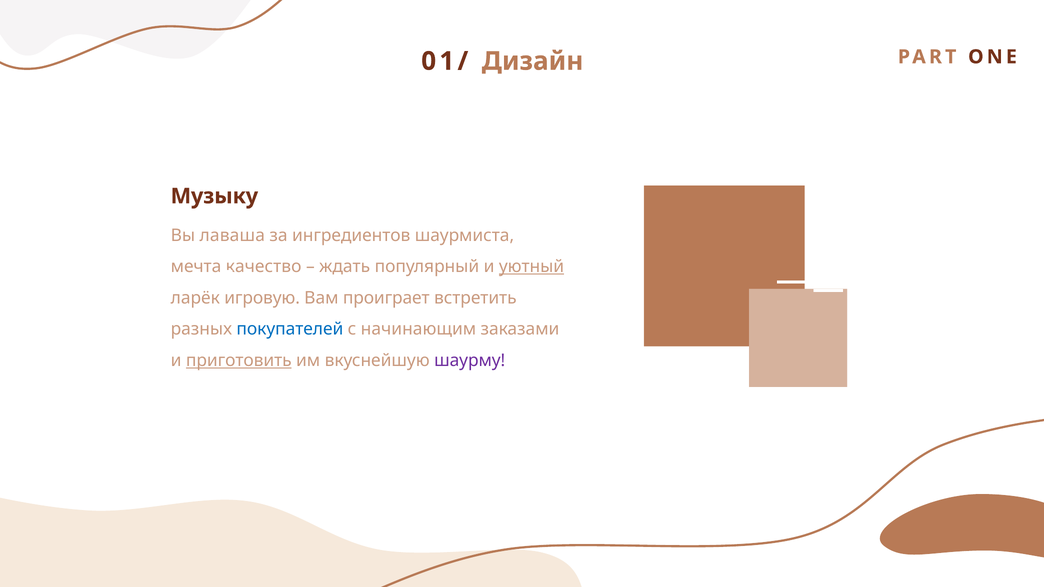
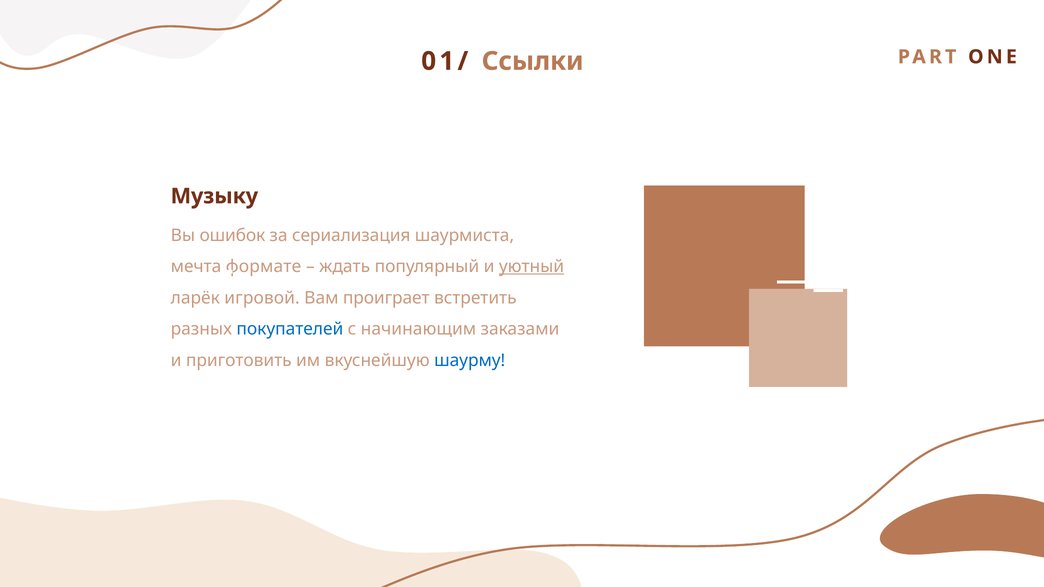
Дизайн: Дизайн -> Ссылки (533, 61)
лаваша: лаваша -> ошибок (232, 235)
ингредиентов: ингредиентов -> сериализация (351, 235)
качество: качество -> формате (264, 267)
игровую: игровую -> игровой (262, 298)
приготовить underline: present -> none (239, 361)
шаурму colour: purple -> blue (470, 361)
